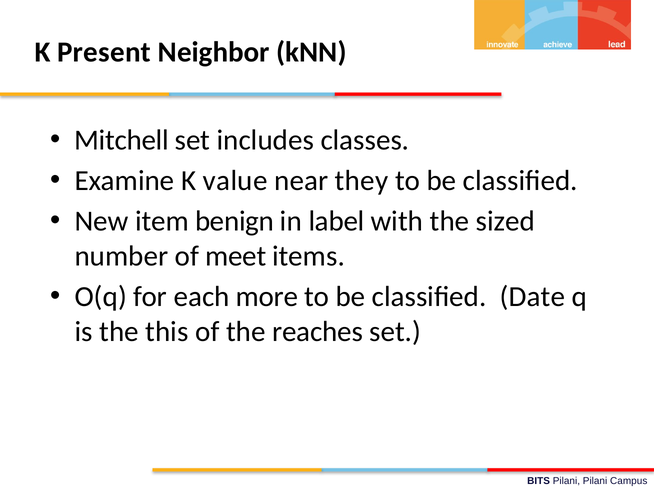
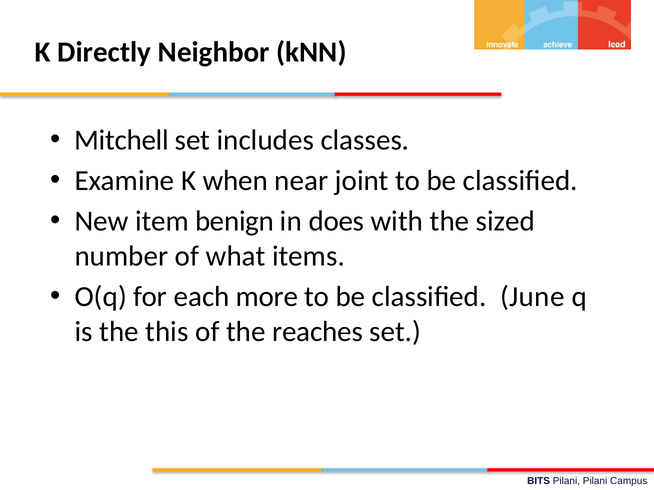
Present: Present -> Directly (104, 52)
value: value -> when (235, 181)
they: they -> joint (362, 181)
label: label -> does (336, 222)
meet: meet -> what (236, 256)
Date: Date -> June (532, 297)
